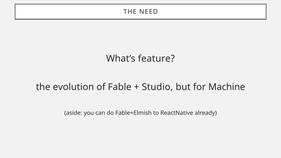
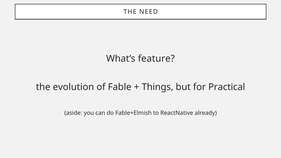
Studio: Studio -> Things (158, 87)
Machine: Machine -> Practical (227, 87)
